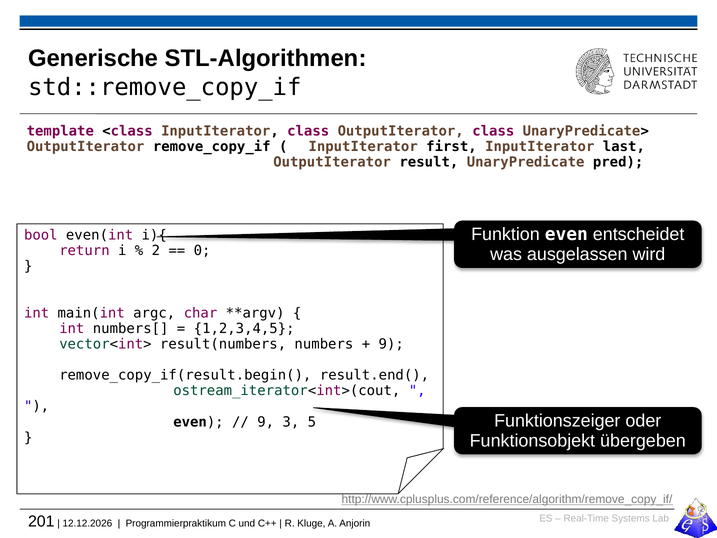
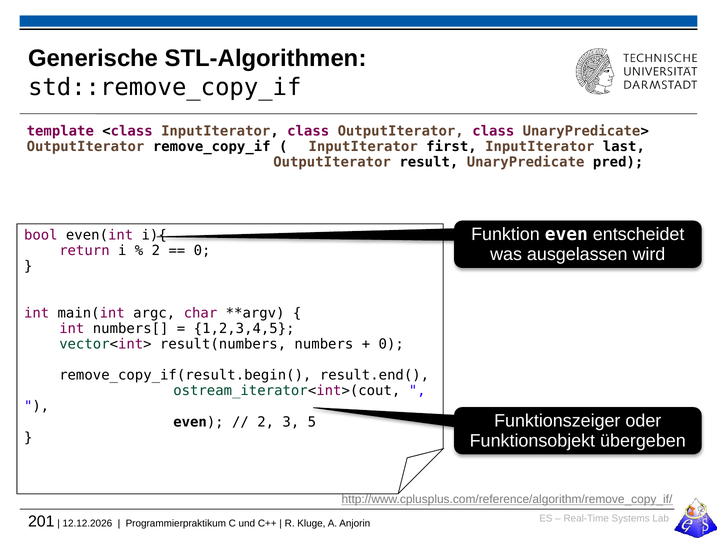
9: 9 -> 0 (391, 344)
9: 9 -> 2 (266, 422)
